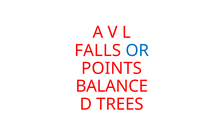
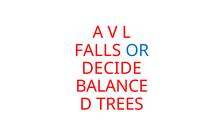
POINTS: POINTS -> DECIDE (112, 68)
